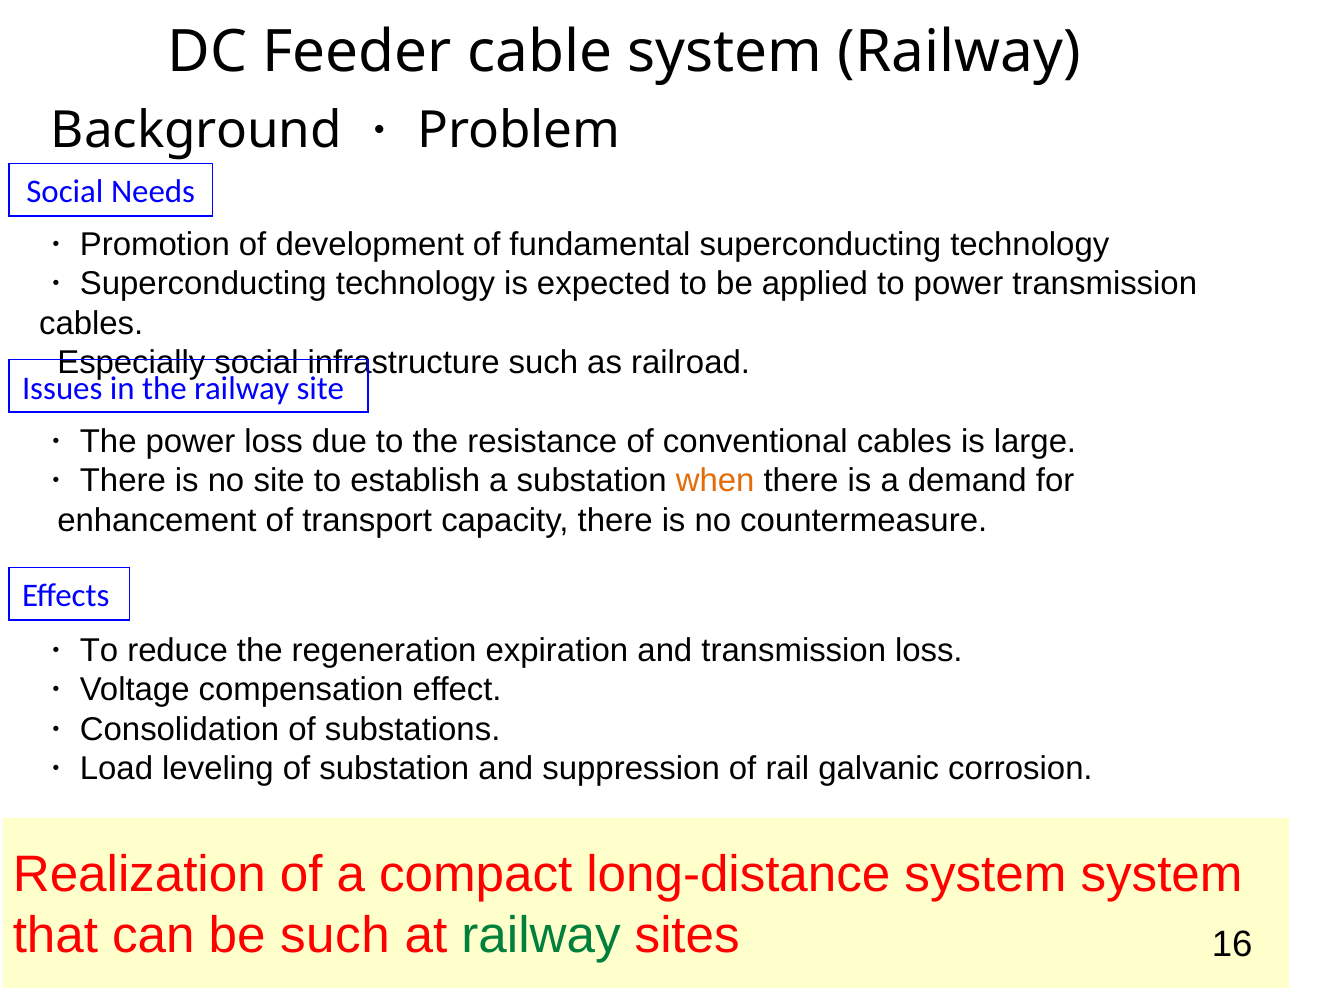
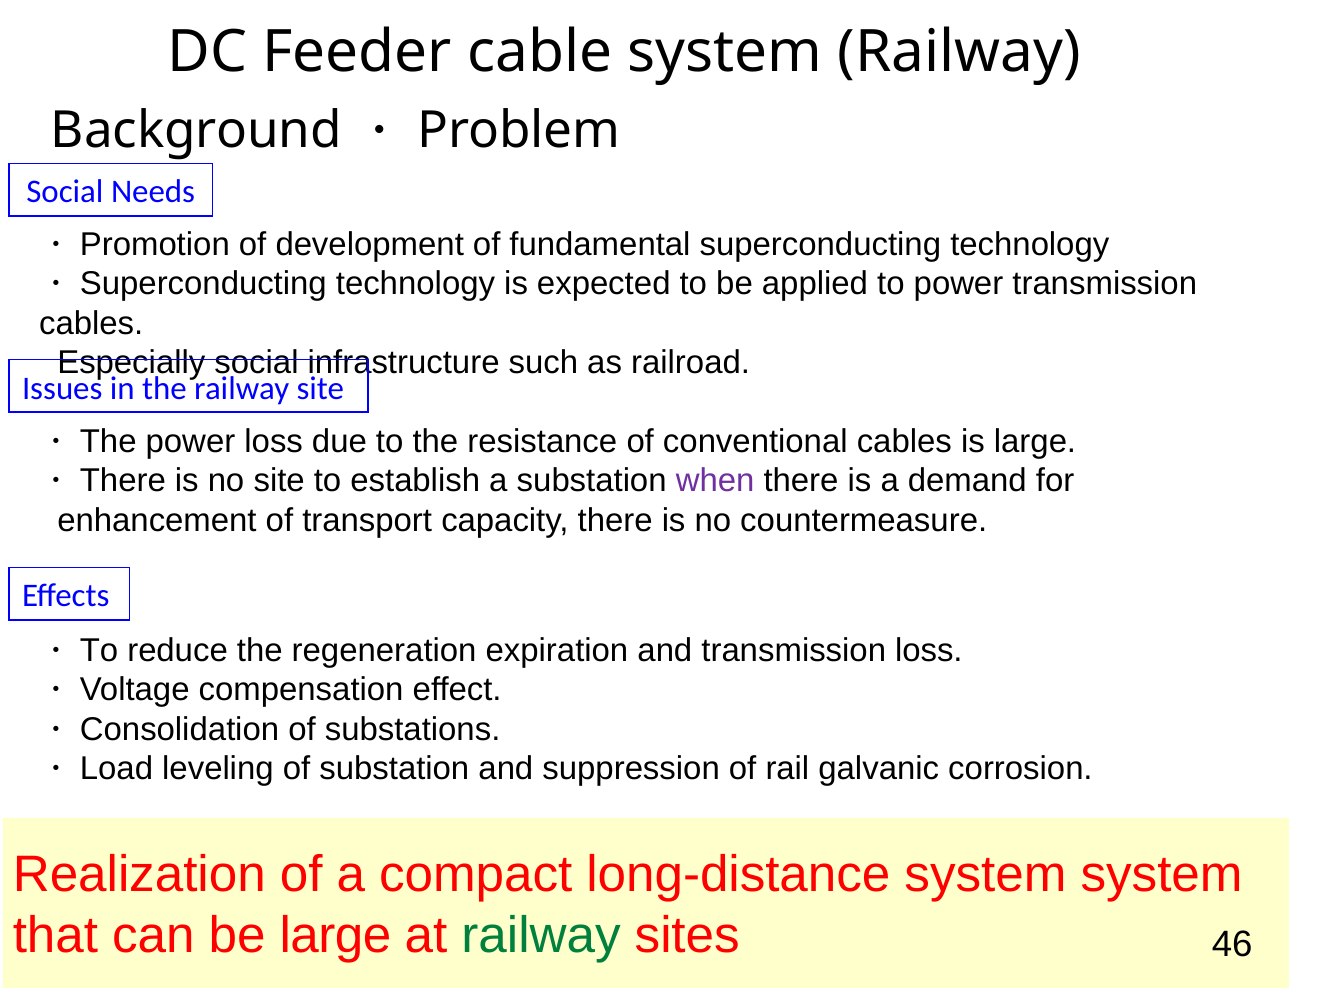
when colour: orange -> purple (715, 481)
be such: such -> large (335, 936)
16: 16 -> 46 (1232, 944)
